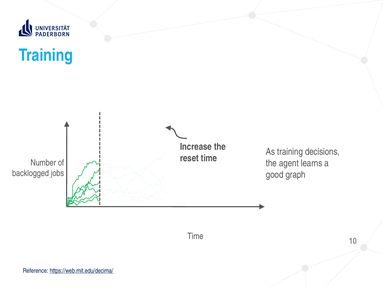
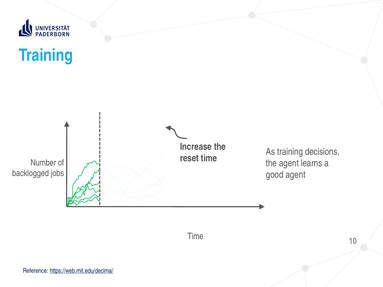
good graph: graph -> agent (296, 175)
